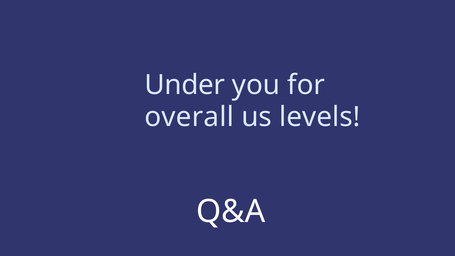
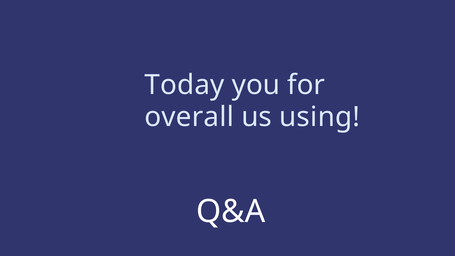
Under: Under -> Today (184, 85)
levels: levels -> using (320, 117)
